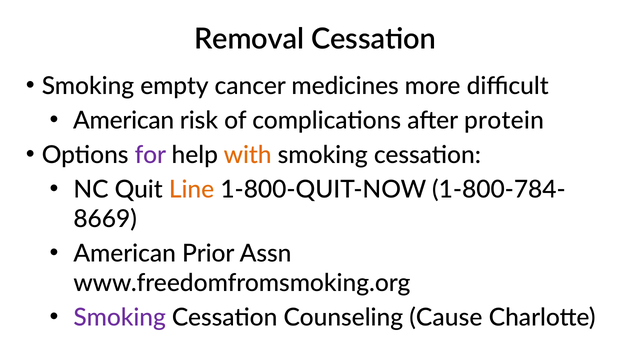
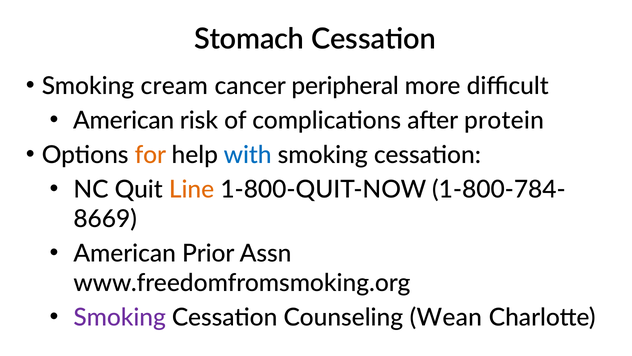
Removal: Removal -> Stomach (249, 39)
empty: empty -> cream (174, 86)
medicines: medicines -> peripheral (345, 86)
for colour: purple -> orange (150, 155)
with colour: orange -> blue (248, 155)
Cause: Cause -> Wean (446, 317)
